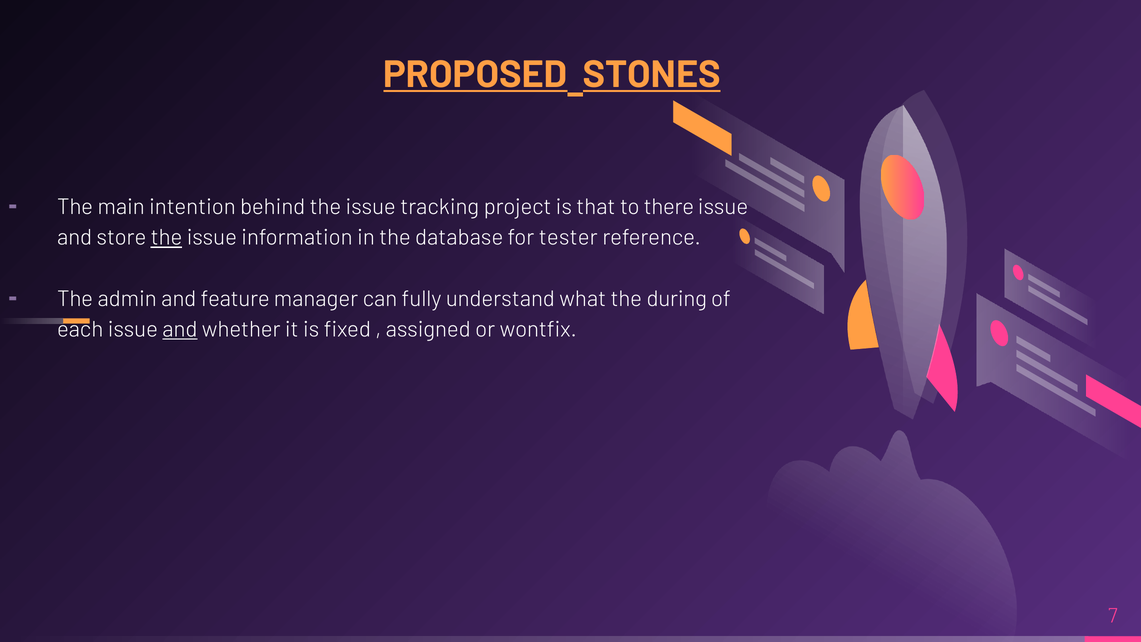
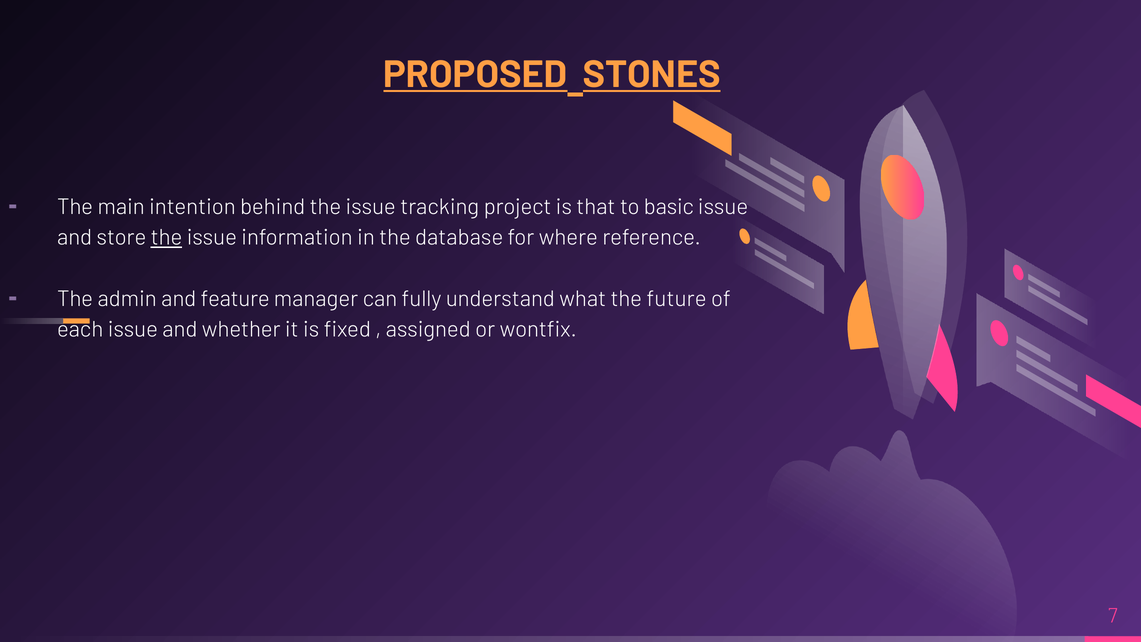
there: there -> basic (669, 207)
tester: tester -> where (568, 238)
during: during -> future (677, 299)
and underline: present -> none (180, 329)
